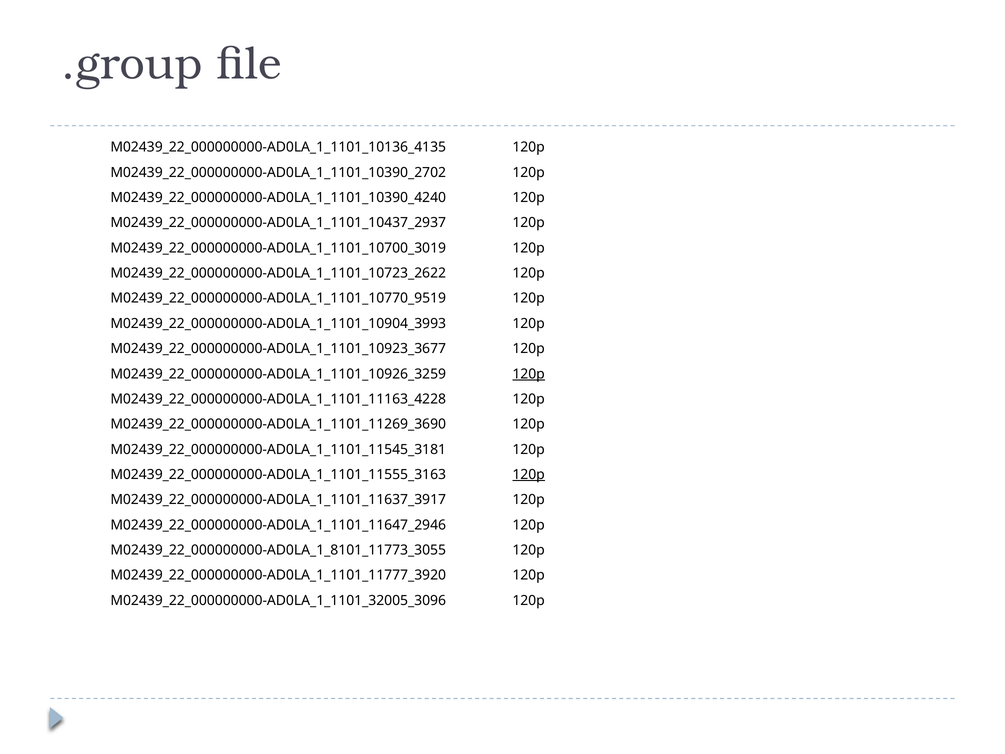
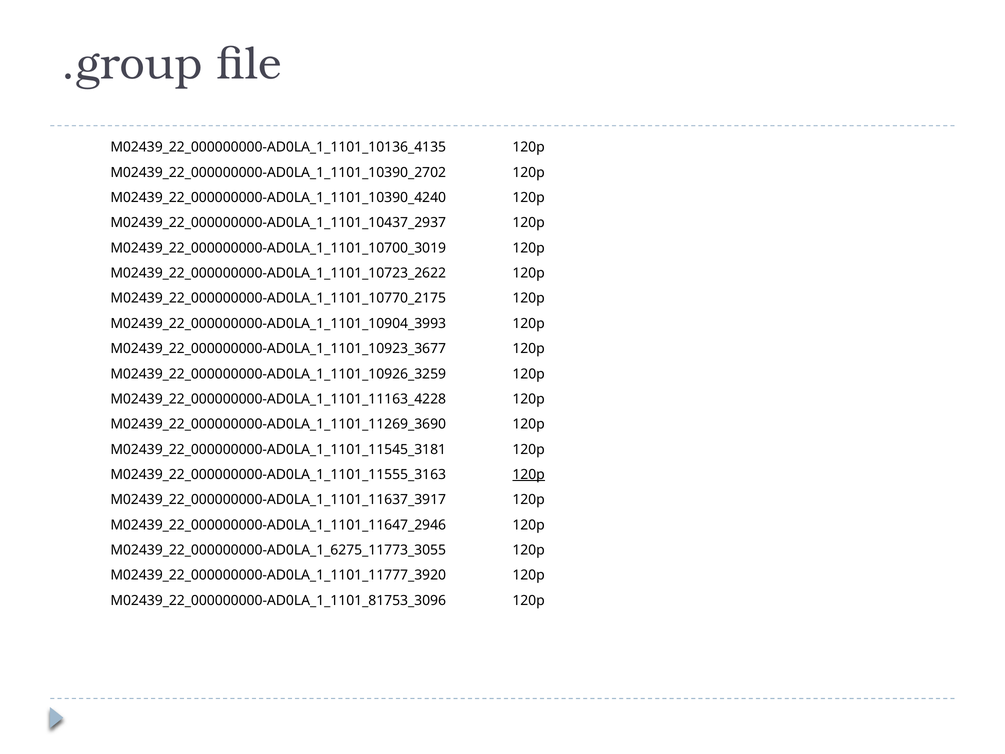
M02439_22_000000000-AD0LA_1_1101_10770_9519: M02439_22_000000000-AD0LA_1_1101_10770_9519 -> M02439_22_000000000-AD0LA_1_1101_10770_2175 (278, 298)
120p underline: present -> none (529, 374)
M02439_22_000000000-AD0LA_1_8101_11773_3055: M02439_22_000000000-AD0LA_1_8101_11773_3055 -> M02439_22_000000000-AD0LA_1_6275_11773_3055 (278, 550)
M02439_22_000000000-AD0LA_1_1101_32005_3096: M02439_22_000000000-AD0LA_1_1101_32005_3096 -> M02439_22_000000000-AD0LA_1_1101_81753_3096 (278, 600)
